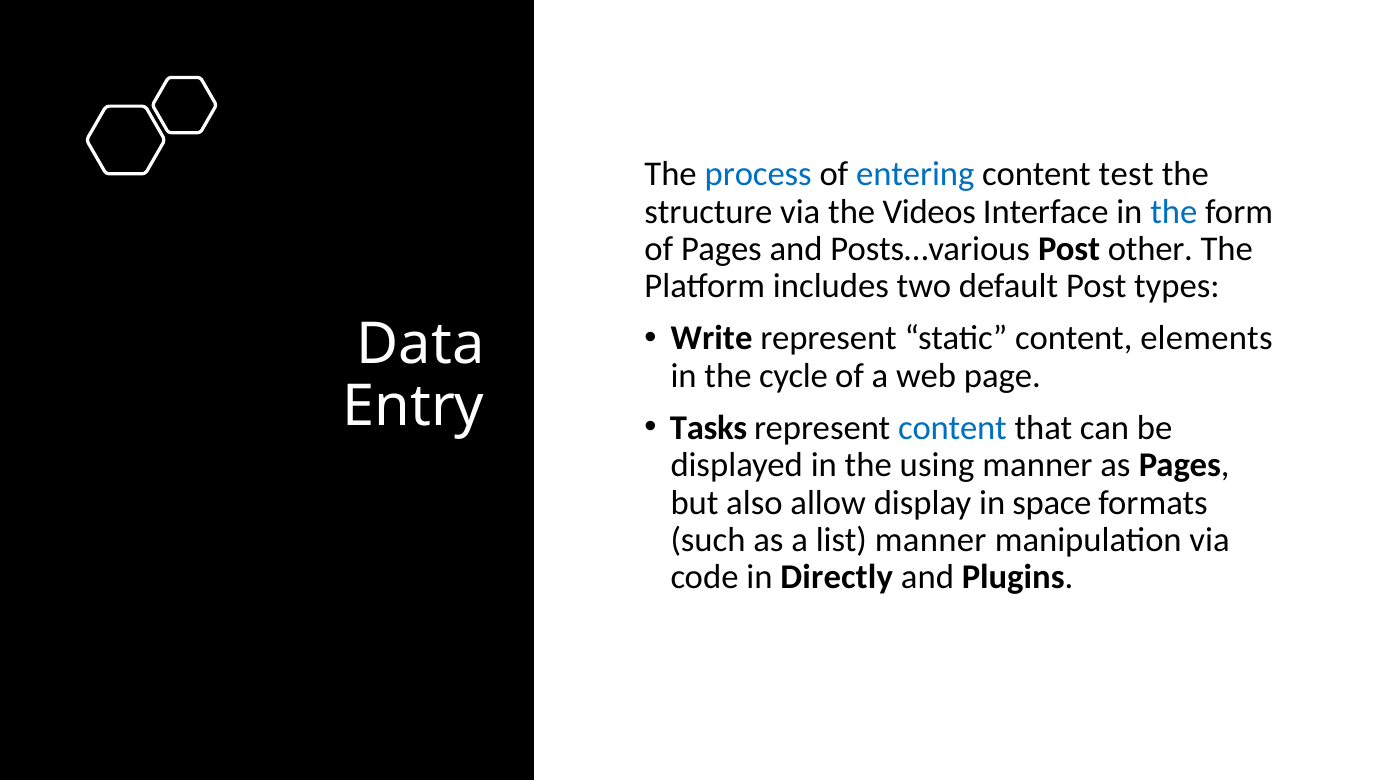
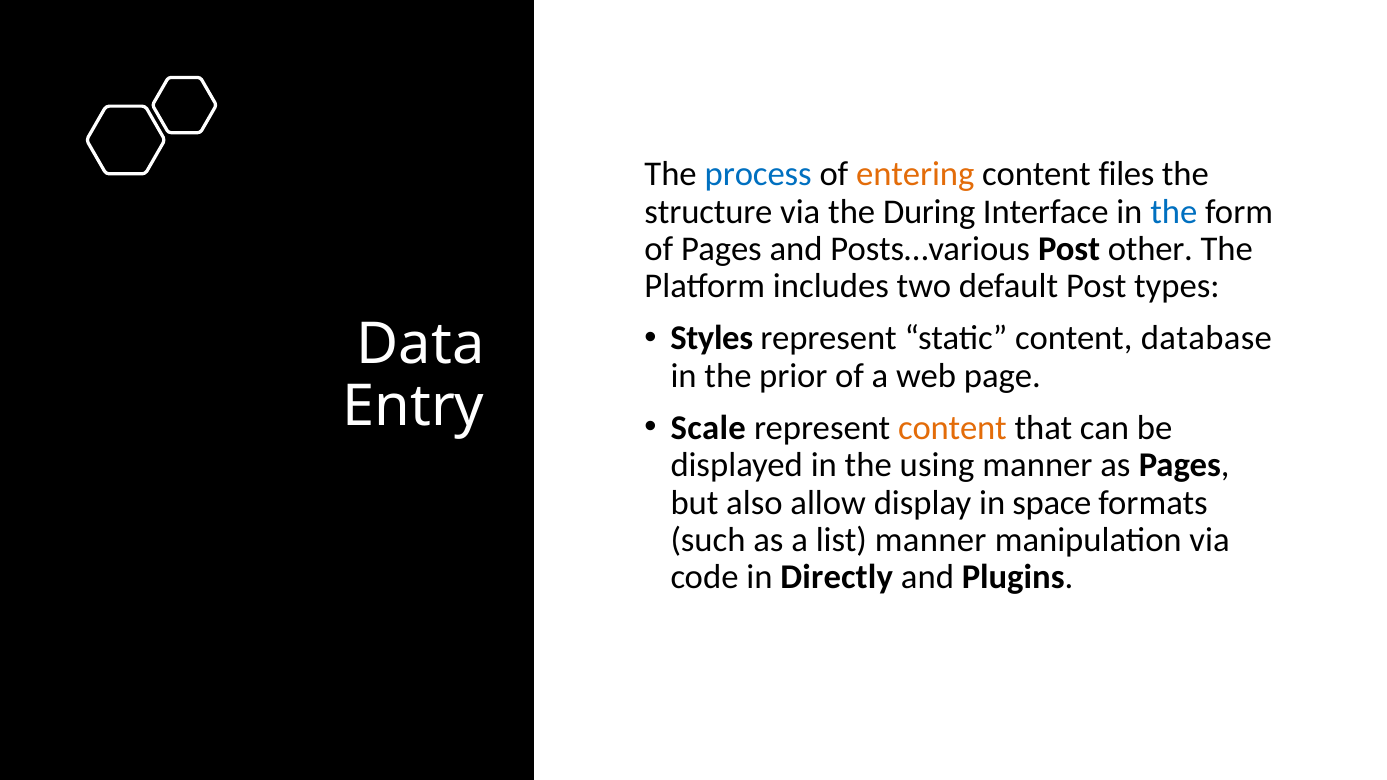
entering colour: blue -> orange (915, 174)
test: test -> files (1126, 174)
Videos: Videos -> During (929, 212)
Write: Write -> Styles (712, 339)
elements: elements -> database (1206, 339)
cycle: cycle -> prior (793, 376)
Tasks: Tasks -> Scale (708, 428)
content colour: blue -> orange (952, 428)
